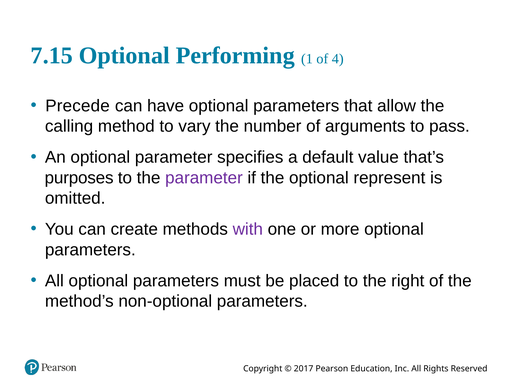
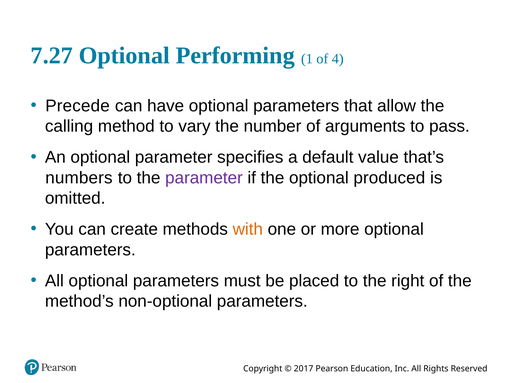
7.15: 7.15 -> 7.27 (52, 55)
purposes: purposes -> numbers (79, 178)
represent: represent -> produced (389, 178)
with colour: purple -> orange (248, 229)
